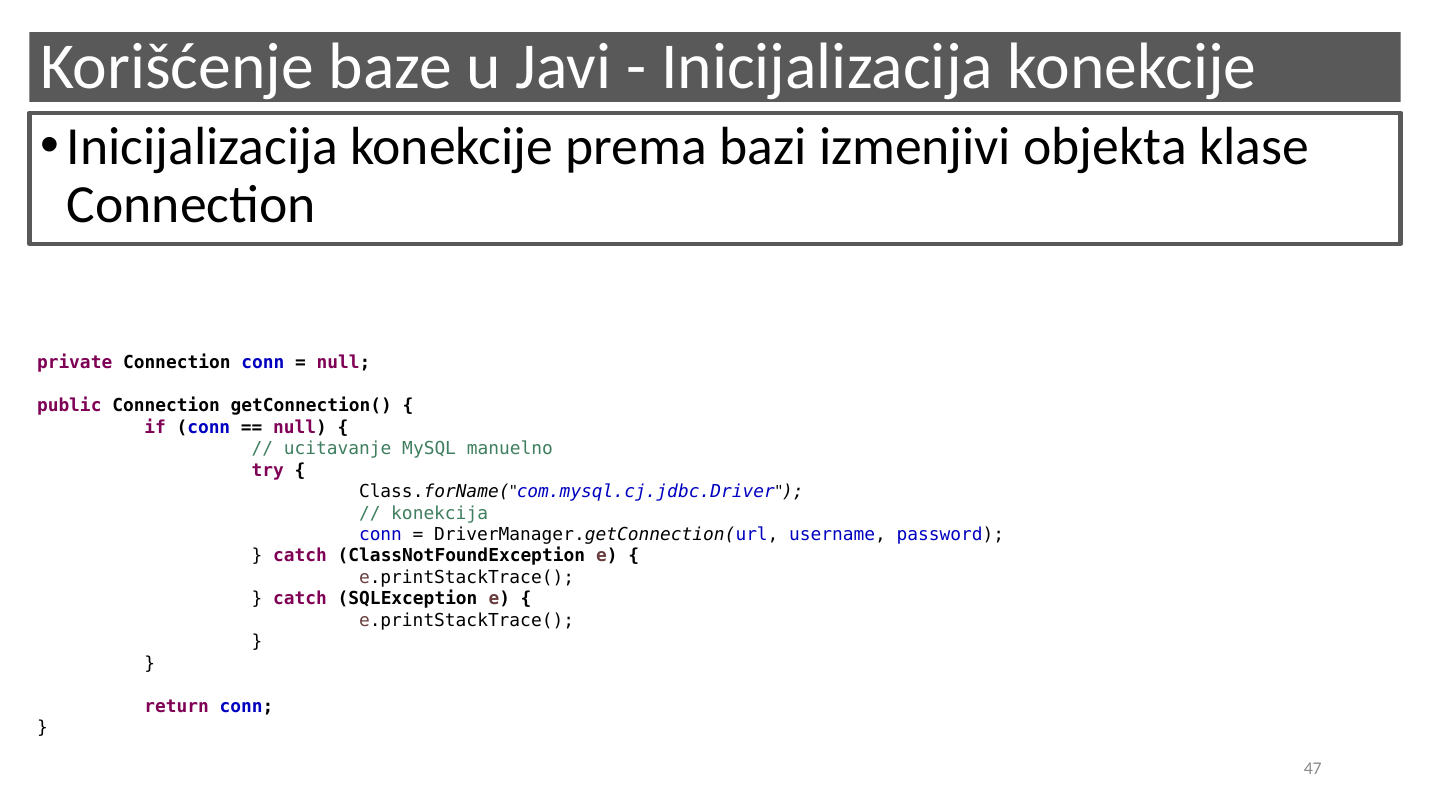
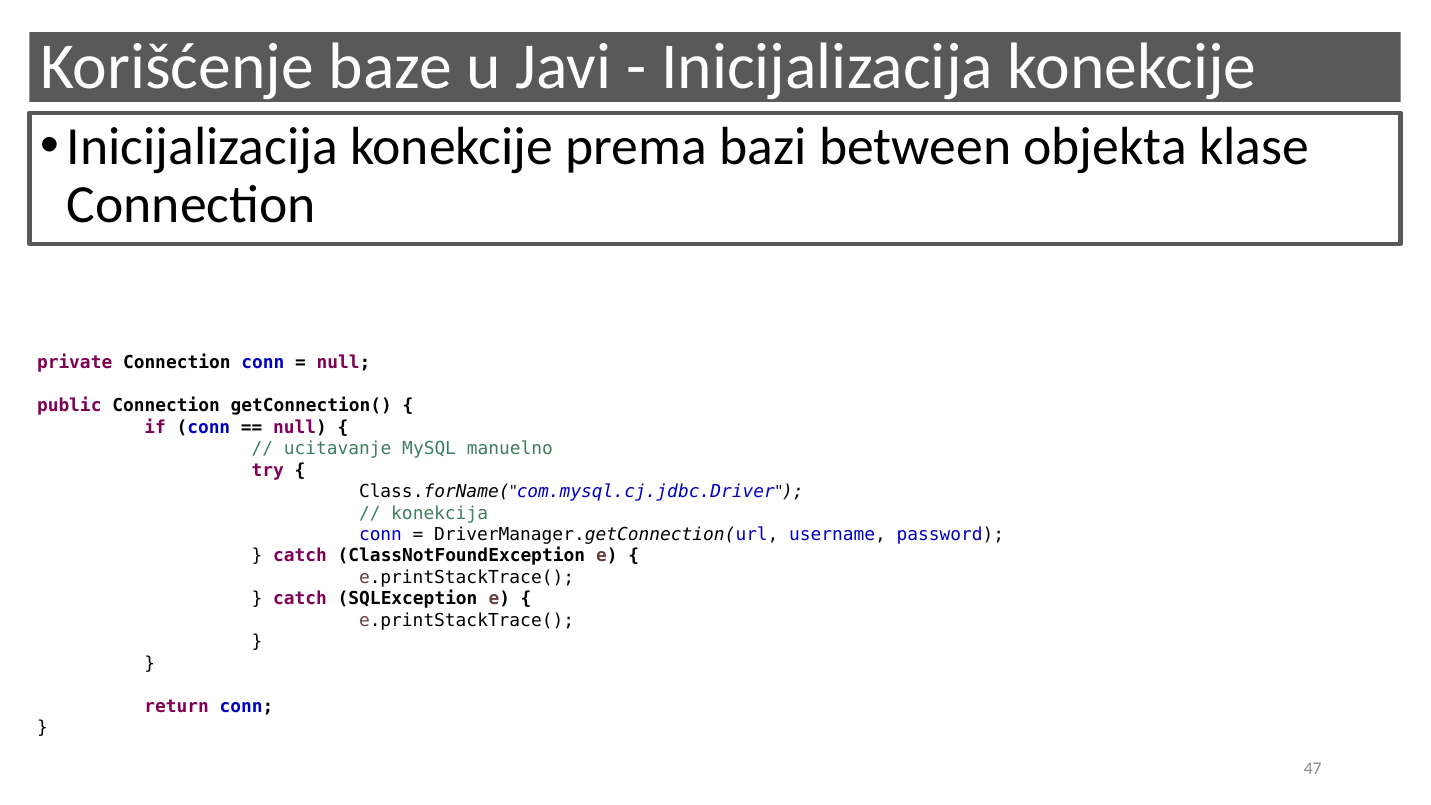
izmenjivi: izmenjivi -> between (915, 147)
